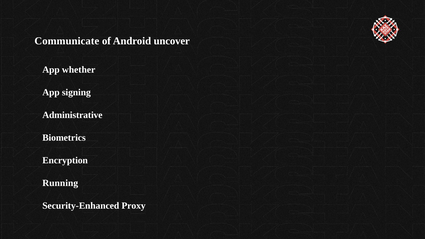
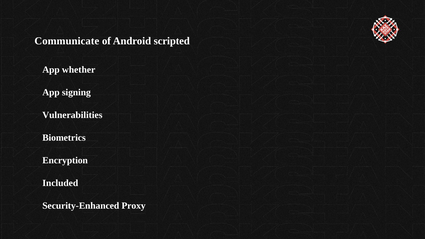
uncover: uncover -> scripted (172, 41)
Administrative: Administrative -> Vulnerabilities (72, 115)
Running: Running -> Included (60, 183)
